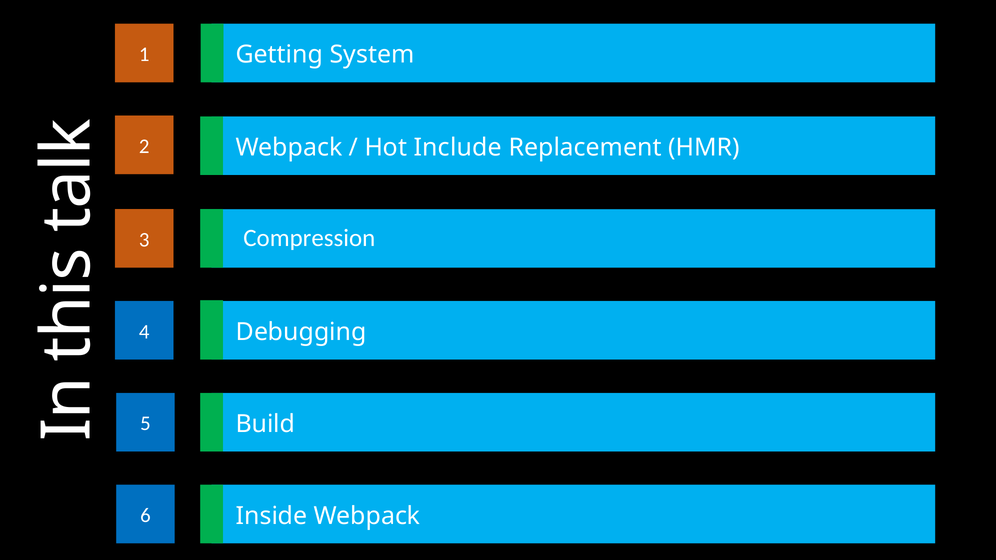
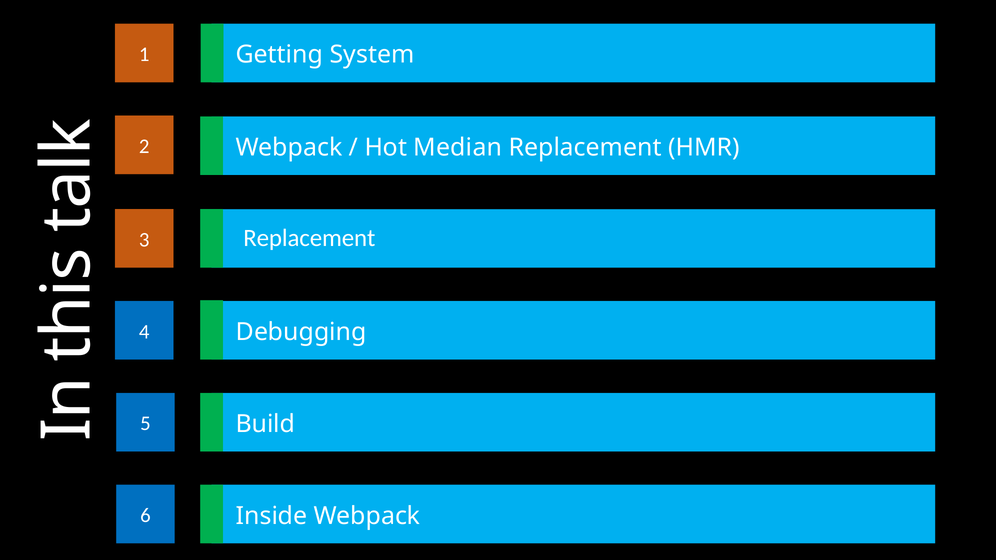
Include: Include -> Median (458, 148)
Compression: Compression -> Replacement (309, 238)
